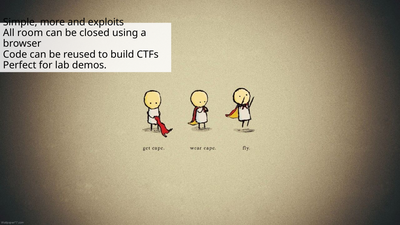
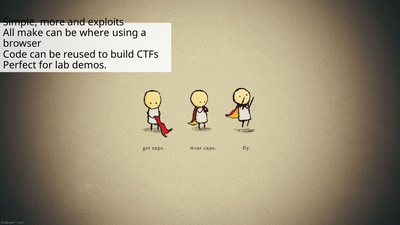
room: room -> make (30, 33)
closed: closed -> where (94, 33)
